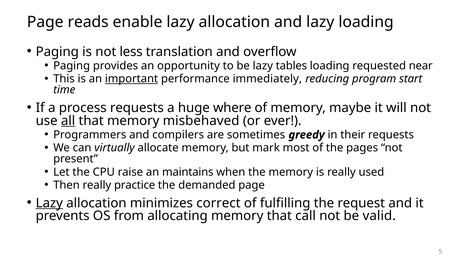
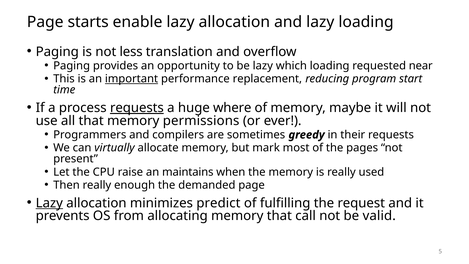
reads: reads -> starts (88, 22)
tables: tables -> which (291, 66)
immediately: immediately -> replacement (267, 79)
requests underline: none -> present (137, 108)
all underline: present -> none (68, 121)
misbehaved: misbehaved -> permissions (201, 121)
practice: practice -> enough (135, 185)
correct: correct -> predict (218, 203)
